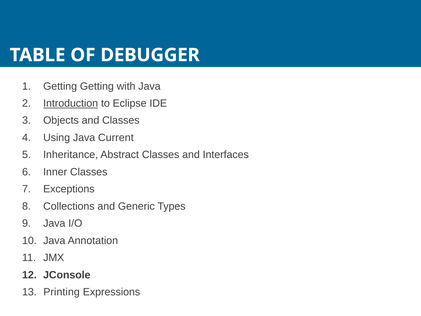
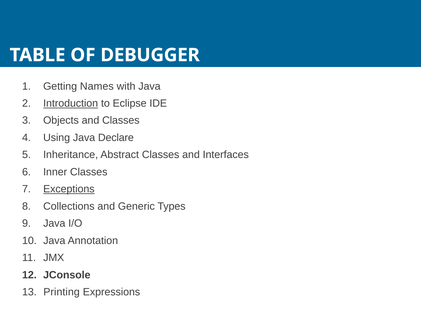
Getting Getting: Getting -> Names (97, 86)
Current: Current -> Declare (116, 138)
Exceptions underline: none -> present (69, 189)
